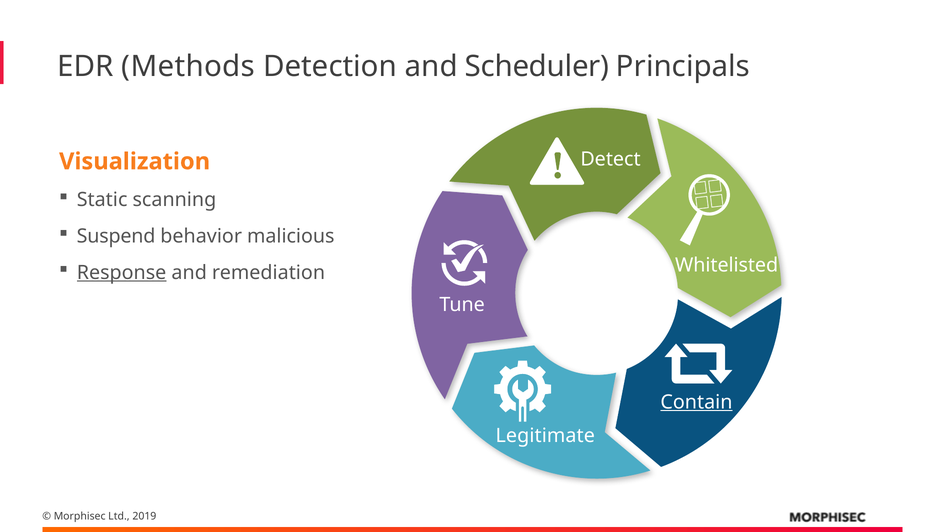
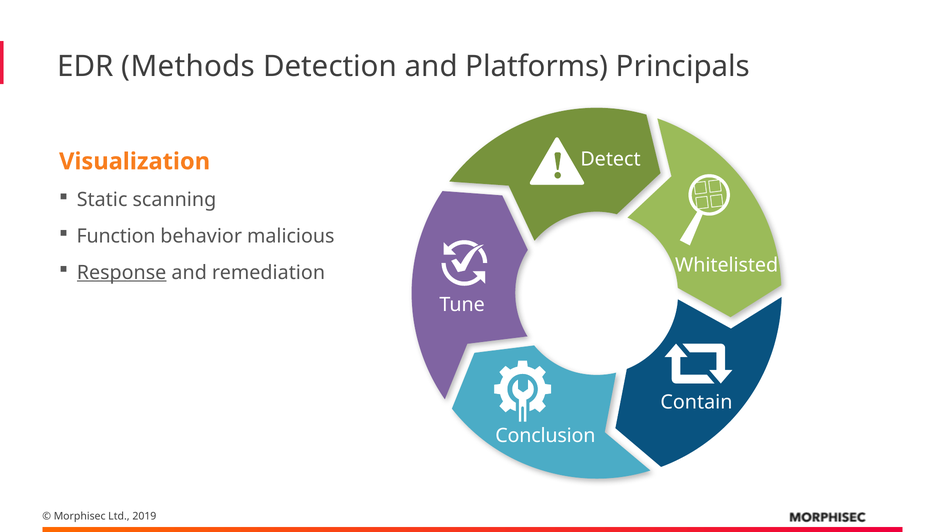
Scheduler: Scheduler -> Platforms (537, 67)
Suspend: Suspend -> Function (116, 236)
Contain underline: present -> none (696, 402)
Legitimate: Legitimate -> Conclusion (545, 435)
